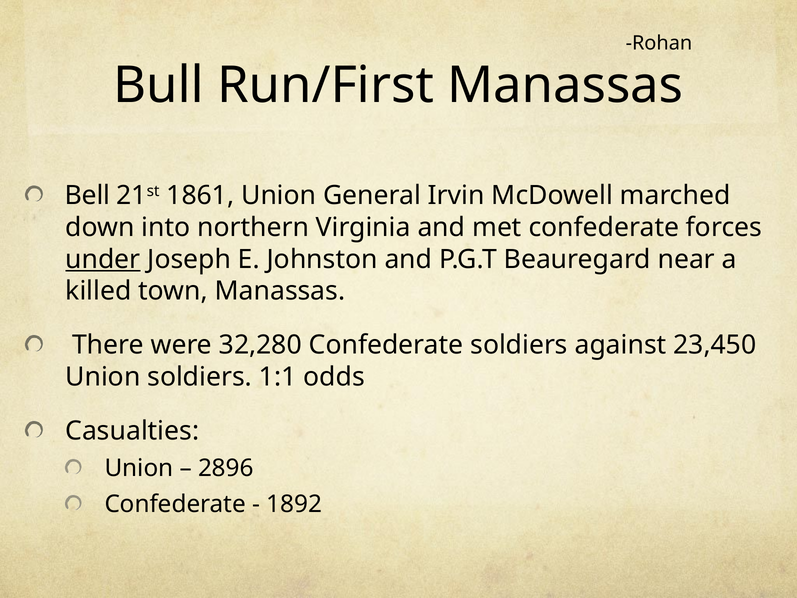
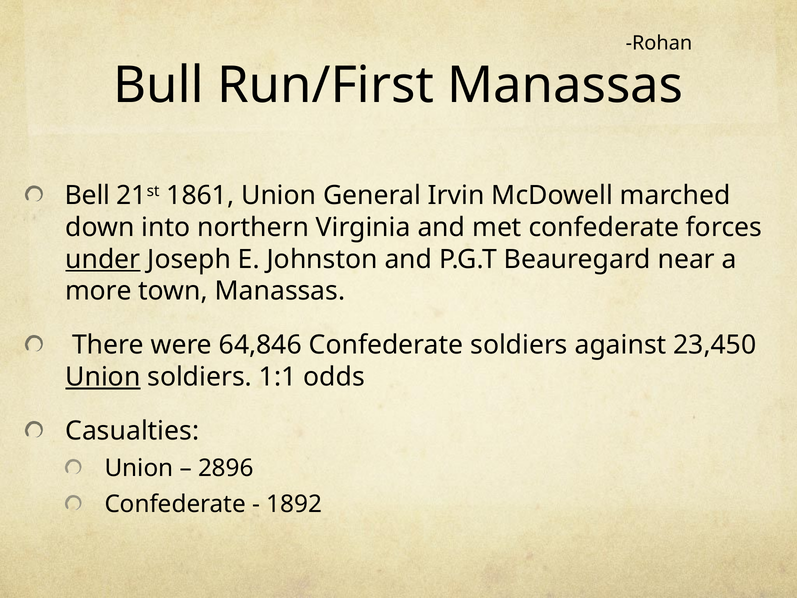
killed: killed -> more (98, 291)
32,280: 32,280 -> 64,846 (260, 345)
Union underline: none -> present (103, 377)
